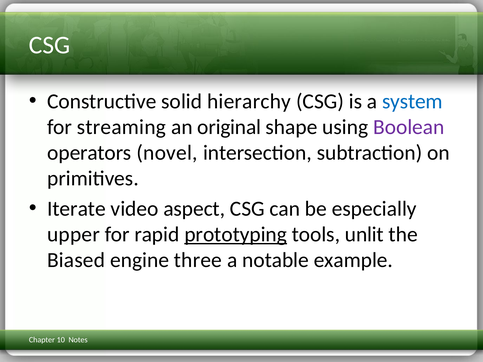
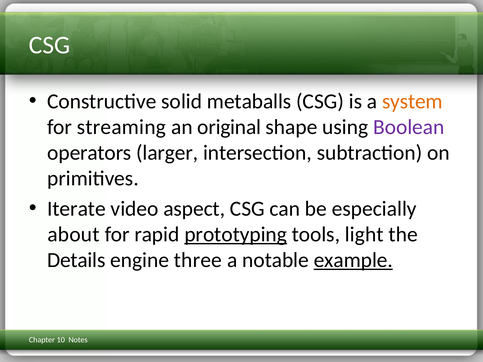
hierarchy: hierarchy -> metaballs (249, 101)
system colour: blue -> orange (412, 101)
novel: novel -> larger (167, 153)
upper: upper -> about (73, 235)
unlit: unlit -> light (364, 235)
Biased: Biased -> Details (76, 260)
example underline: none -> present (353, 260)
